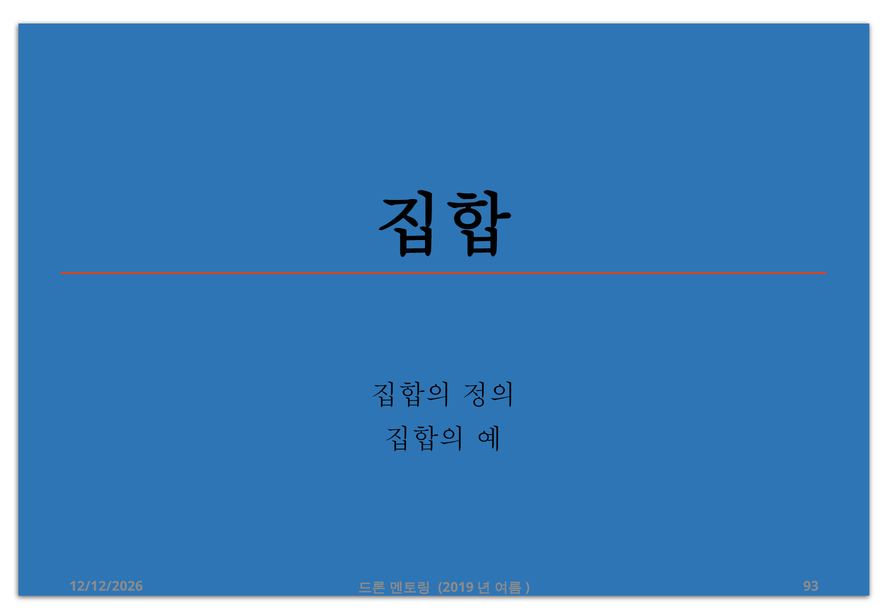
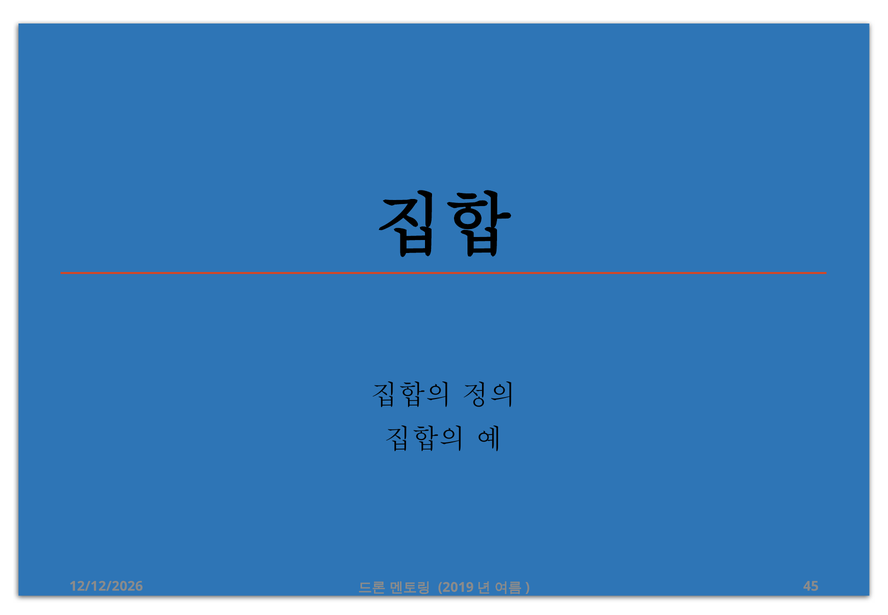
93: 93 -> 45 (811, 586)
